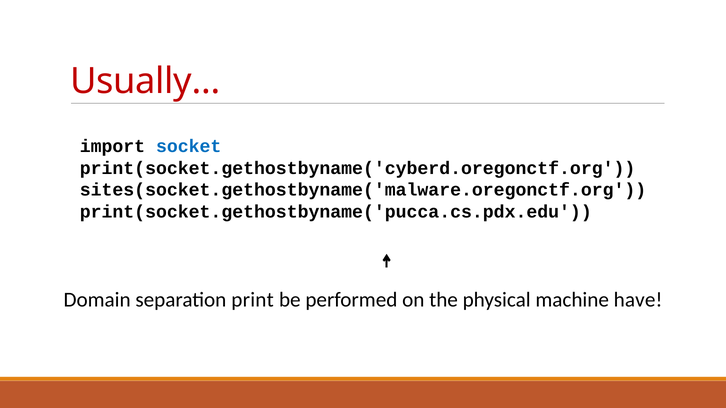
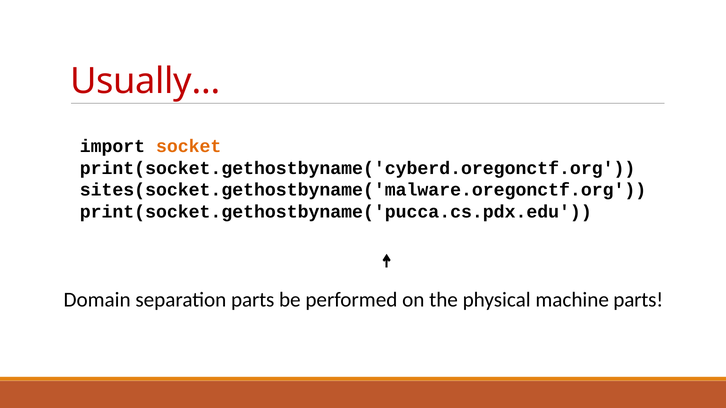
socket colour: blue -> orange (189, 146)
separation print: print -> parts (253, 300)
machine have: have -> parts (638, 300)
